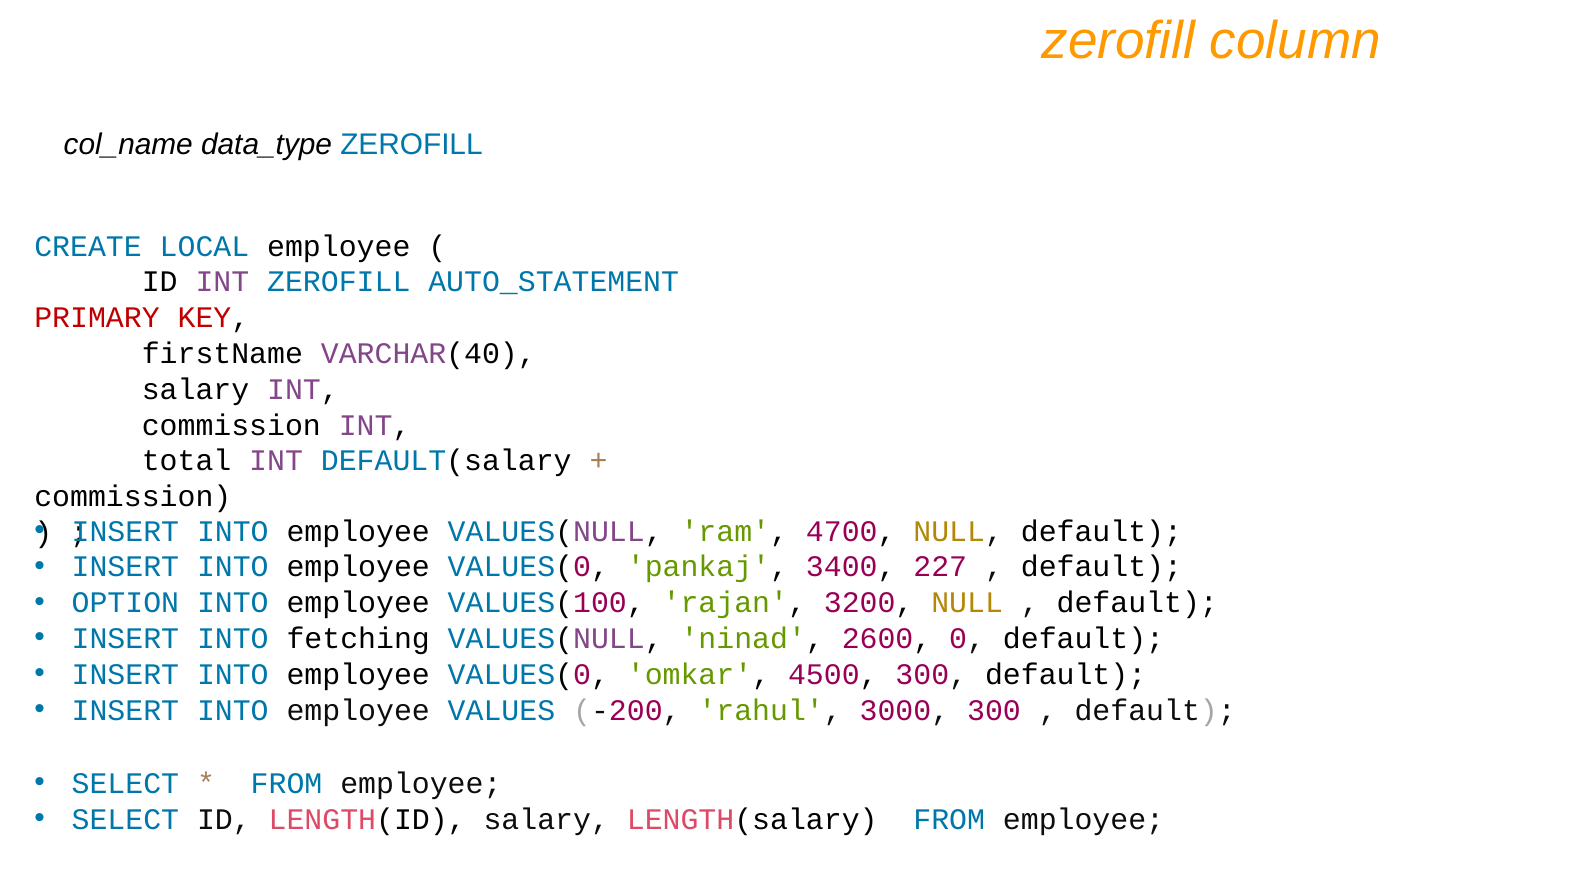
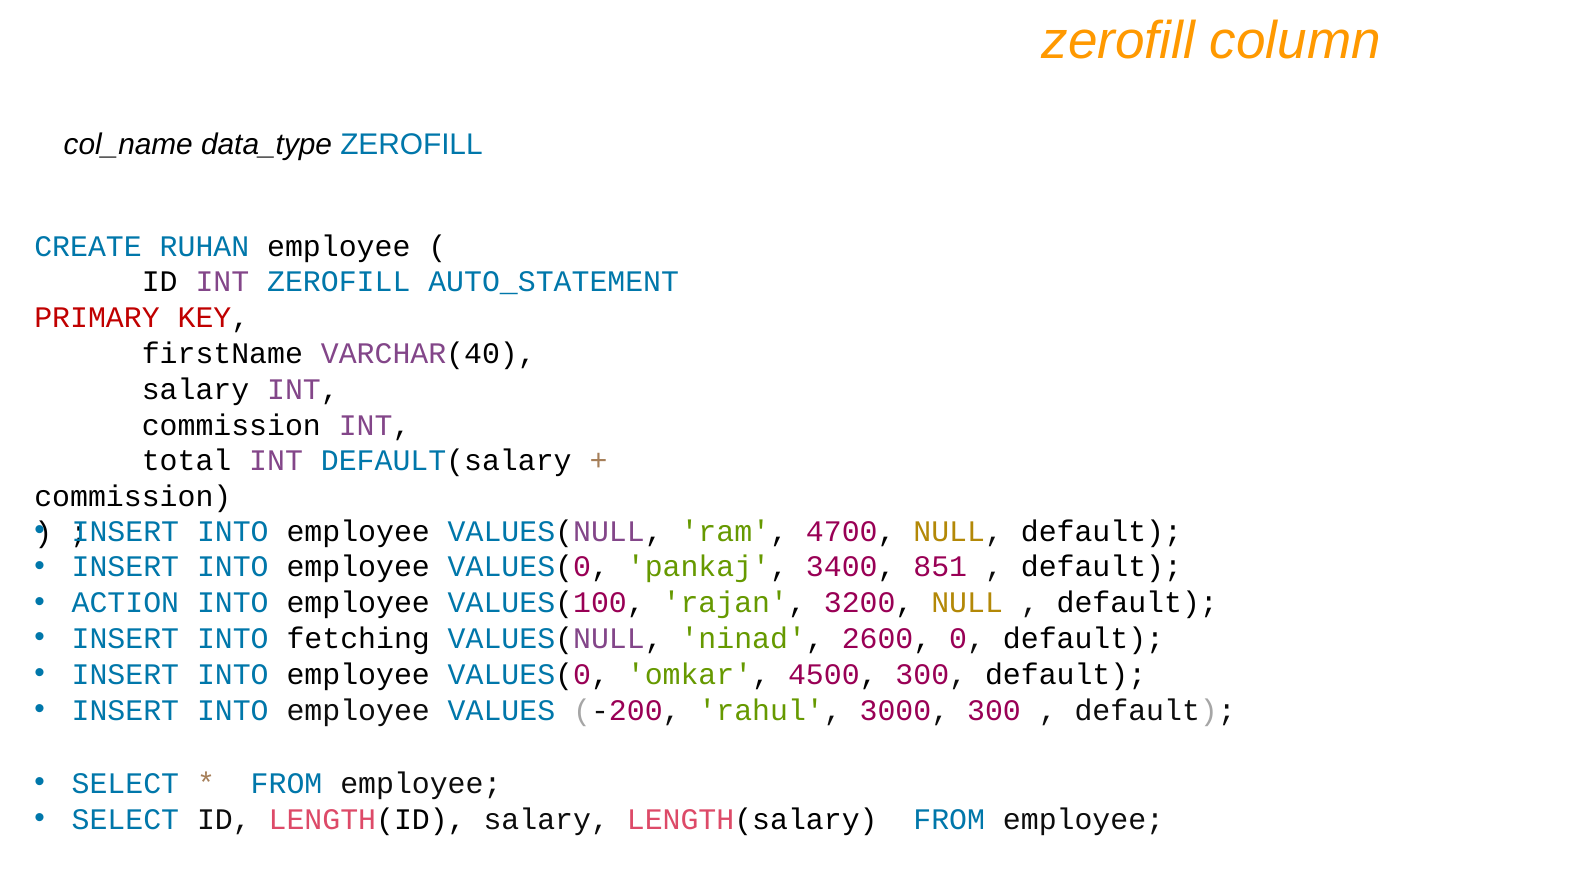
LOCAL: LOCAL -> RUHAN (204, 246)
227: 227 -> 851 (940, 567)
OPTION: OPTION -> ACTION (125, 603)
